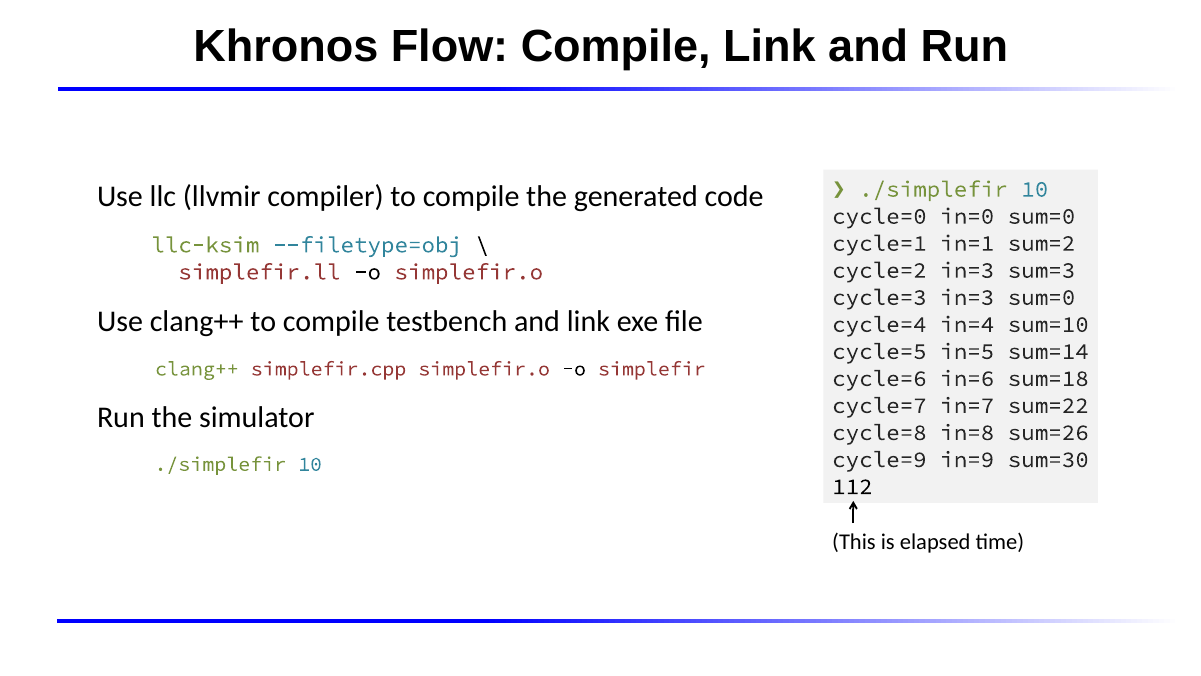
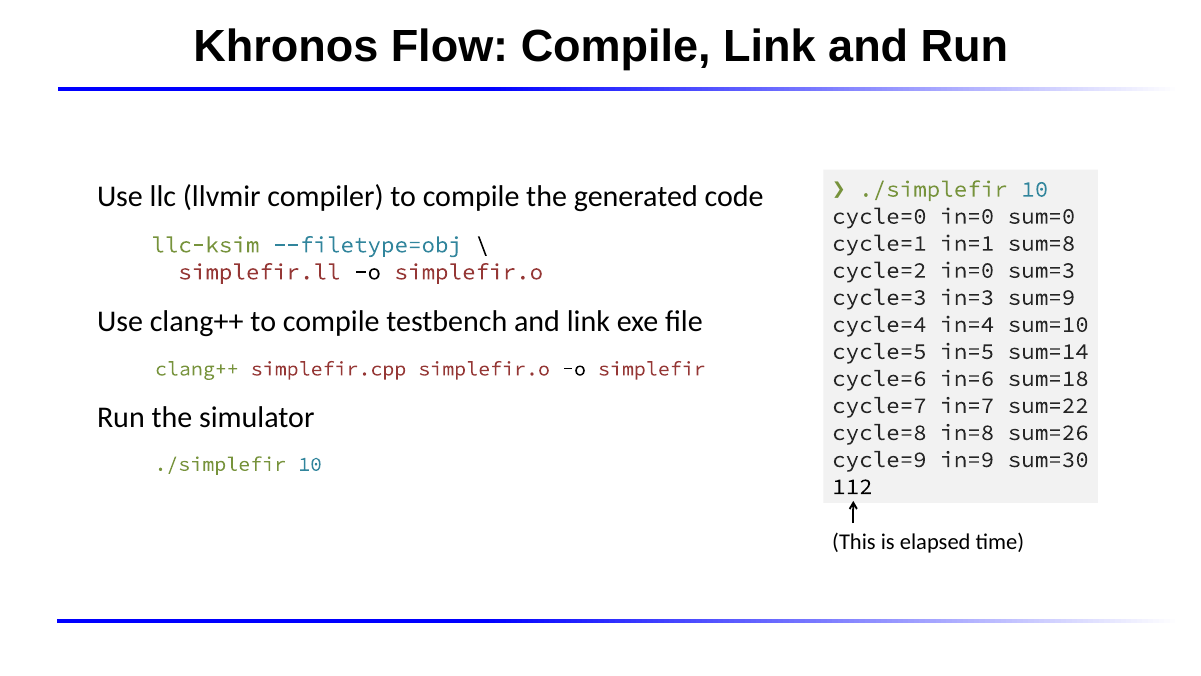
sum=2: sum=2 -> sum=8 (1042, 243)
cycle=2 in=3: in=3 -> in=0 (967, 270)
in=3 sum=0: sum=0 -> sum=9 (1042, 297)
